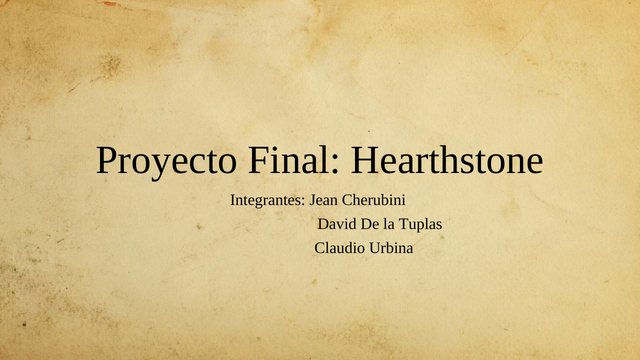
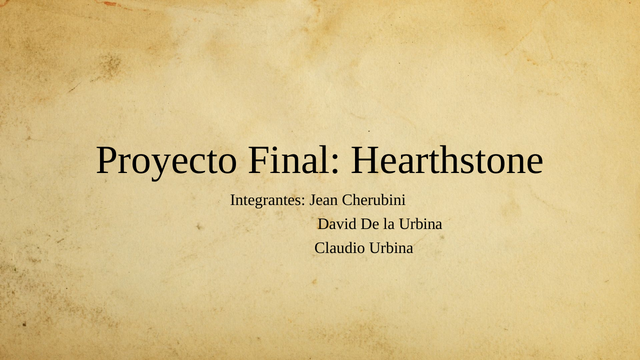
la Tuplas: Tuplas -> Urbina (421, 224)
